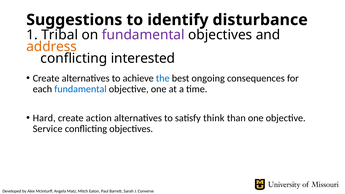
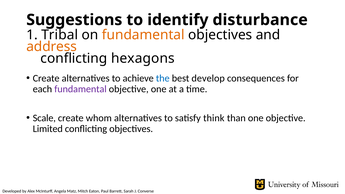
fundamental colour: purple -> orange (143, 35)
interested: interested -> hexagons (143, 58)
ongoing: ongoing -> develop (208, 78)
fundamental colour: blue -> purple (80, 89)
Hard: Hard -> Scale (44, 118)
action: action -> whom (99, 118)
Service: Service -> Limited (48, 129)
